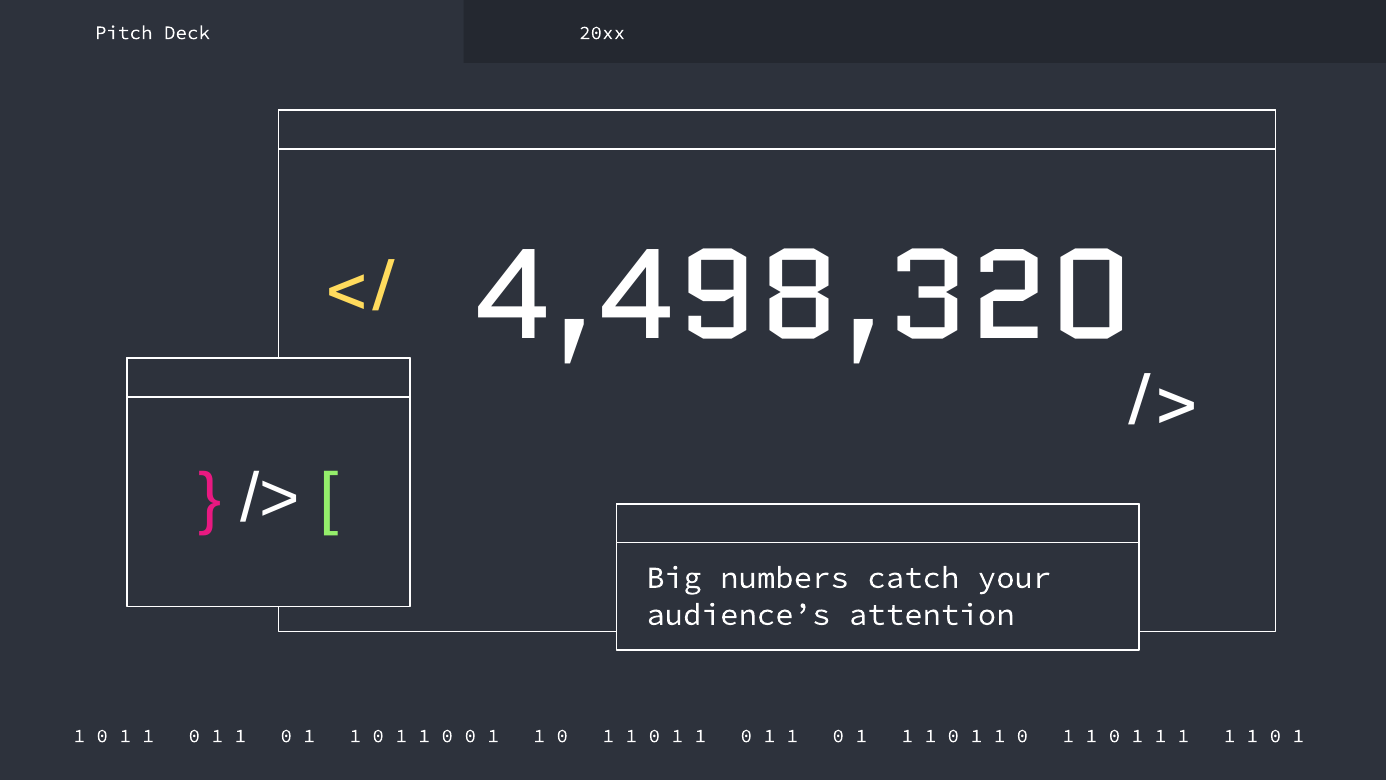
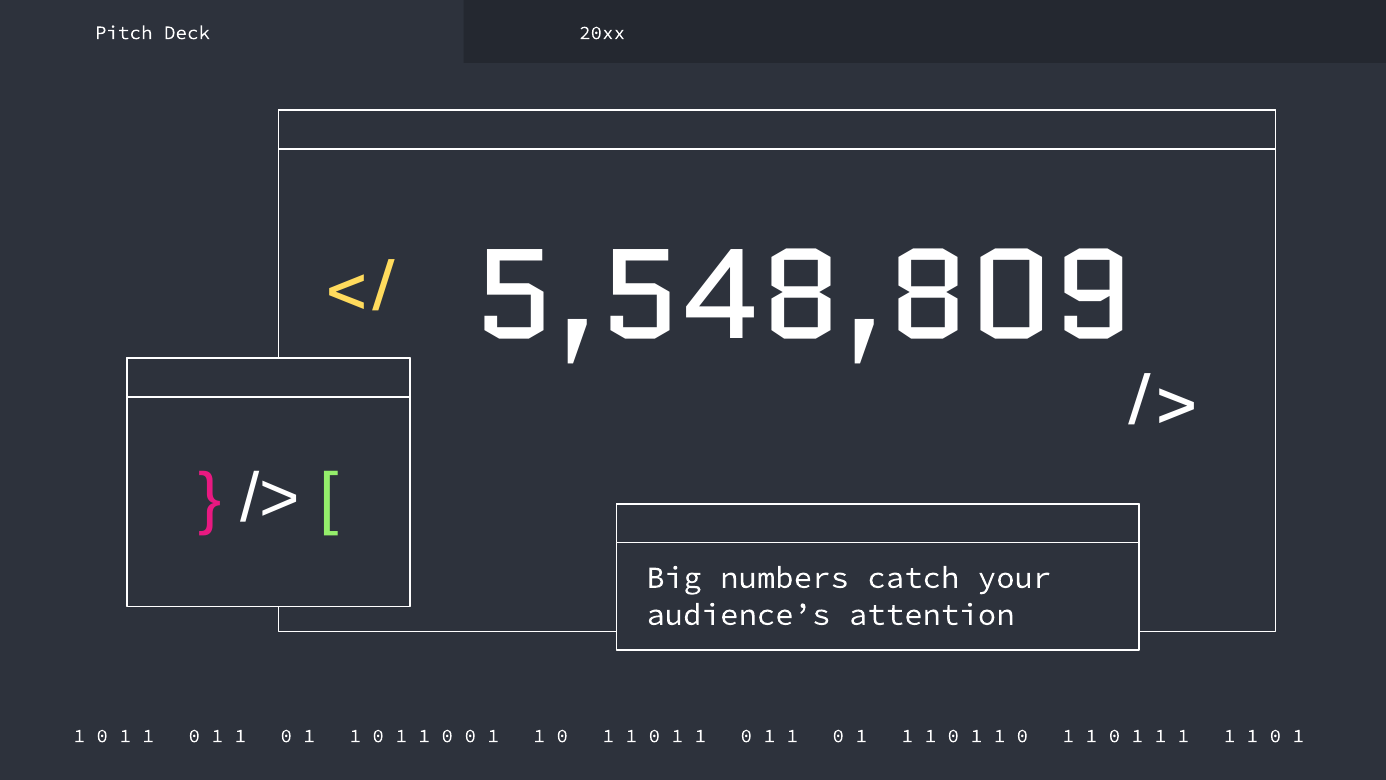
4,498,320: 4,498,320 -> 5,548,809 (804, 296)
